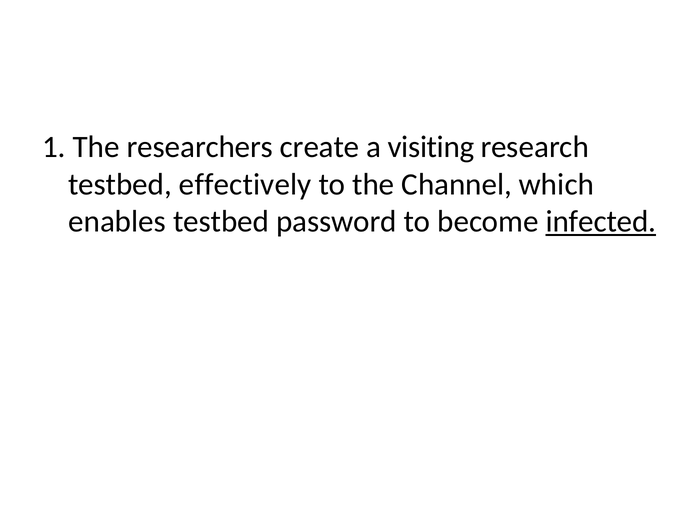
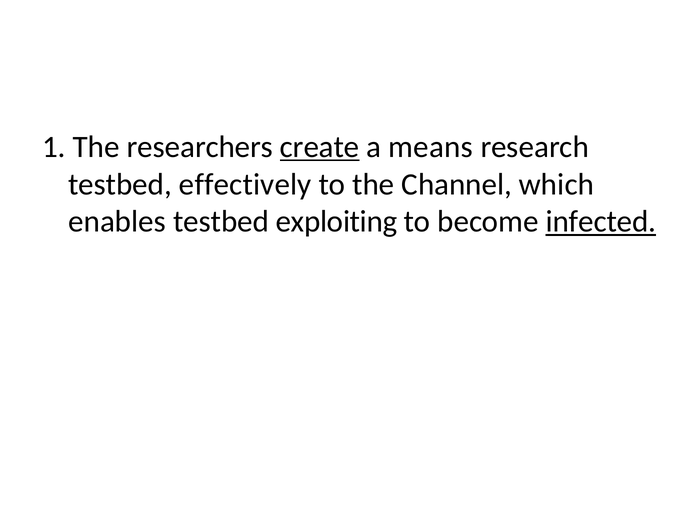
create underline: none -> present (320, 147)
visiting: visiting -> means (431, 147)
password: password -> exploiting (337, 222)
